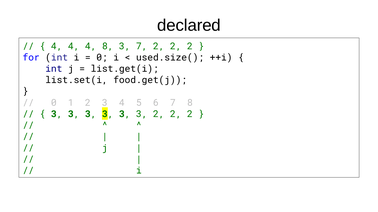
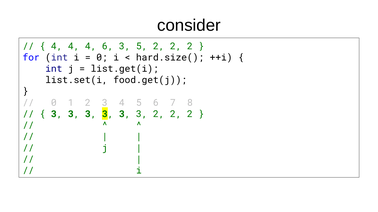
declared: declared -> consider (189, 25)
4 8: 8 -> 6 (108, 46)
3 7: 7 -> 5 (142, 46)
used.size(: used.size( -> hard.size( (170, 58)
